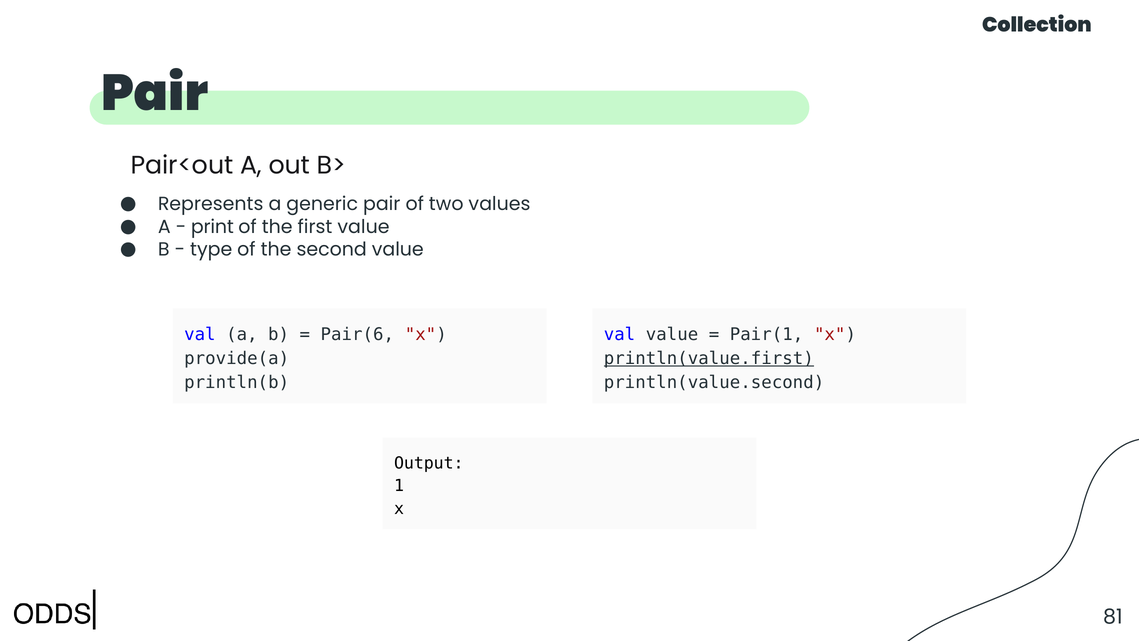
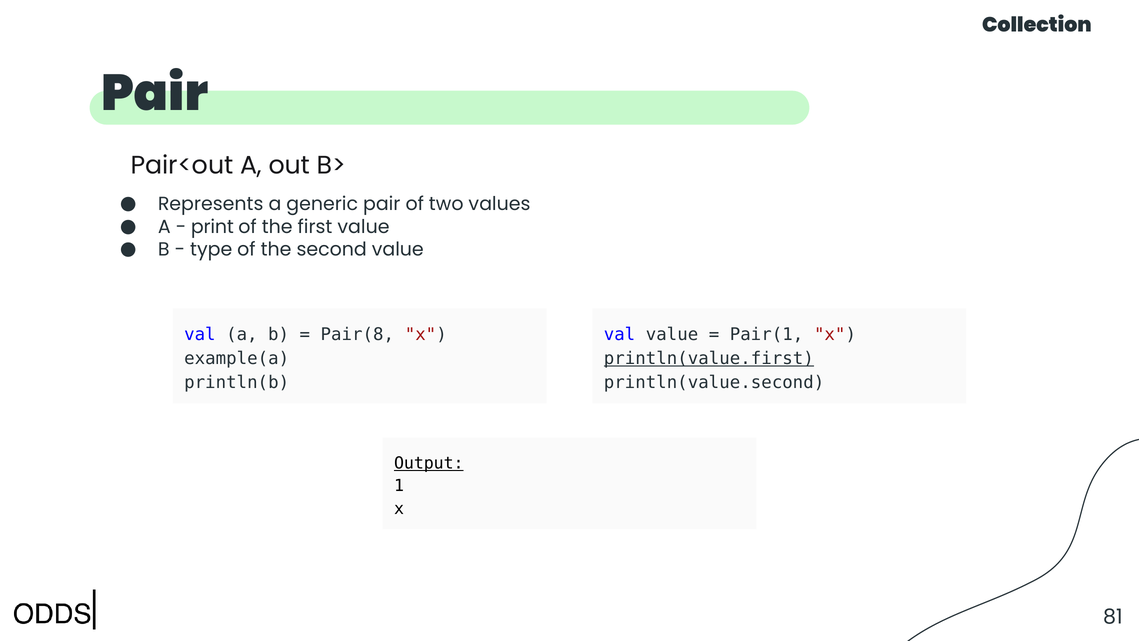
Pair(6: Pair(6 -> Pair(8 (357, 335)
provide(a: provide(a -> example(a (237, 359)
Output underline: none -> present (429, 463)
